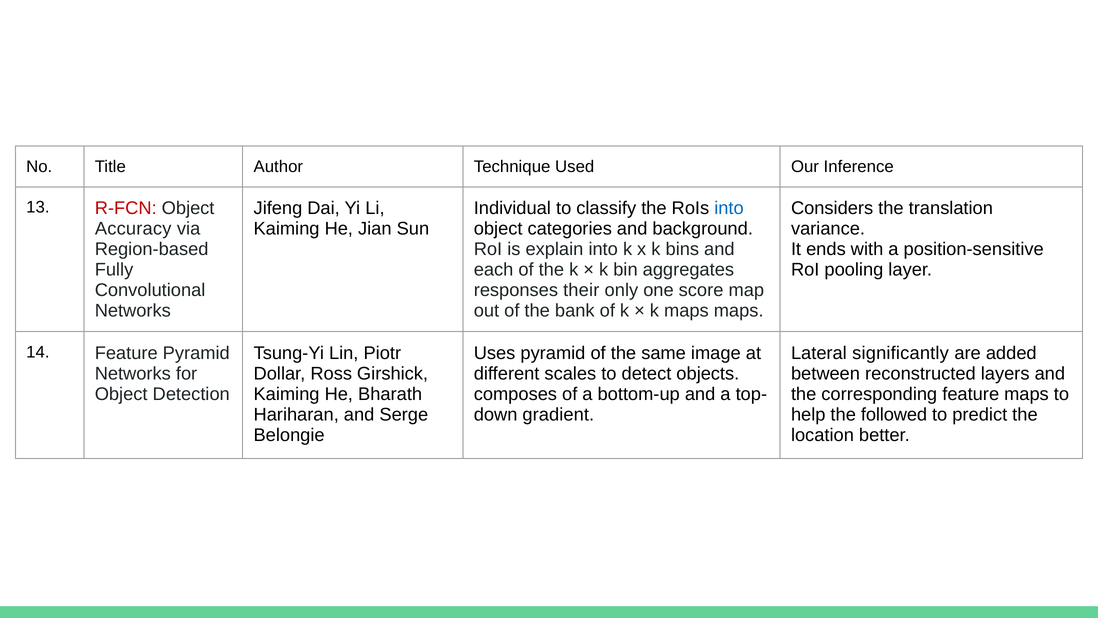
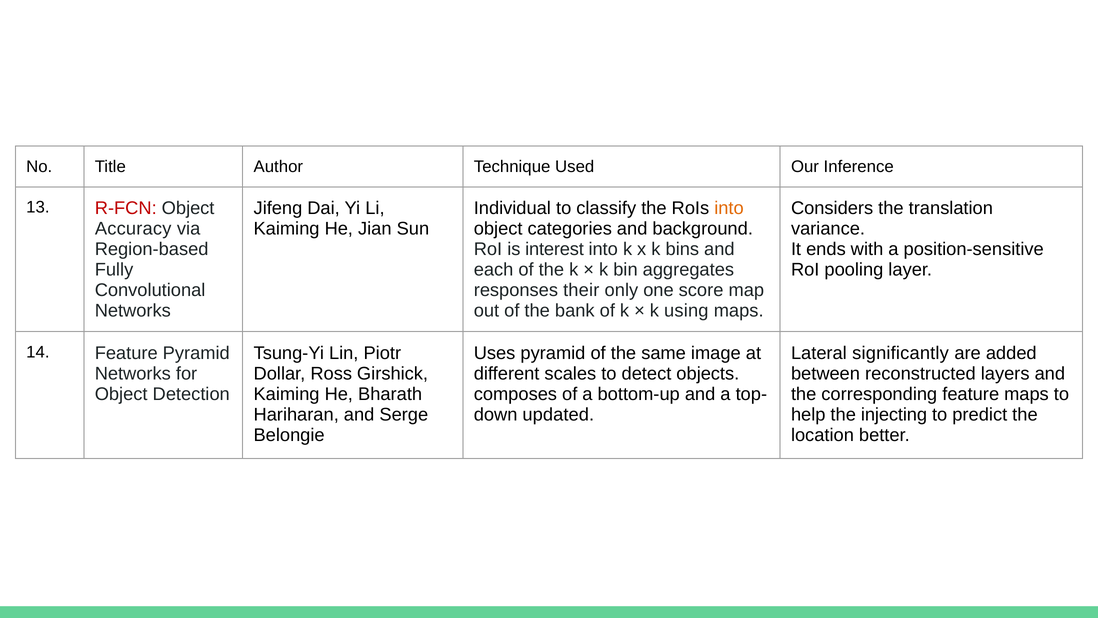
into colour: blue -> orange (729, 208)
explain: explain -> interest (555, 249)
k maps: maps -> using (686, 311)
gradient: gradient -> updated (558, 415)
followed: followed -> injecting (894, 415)
